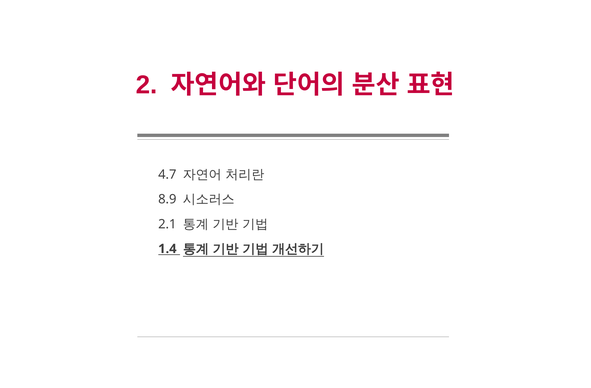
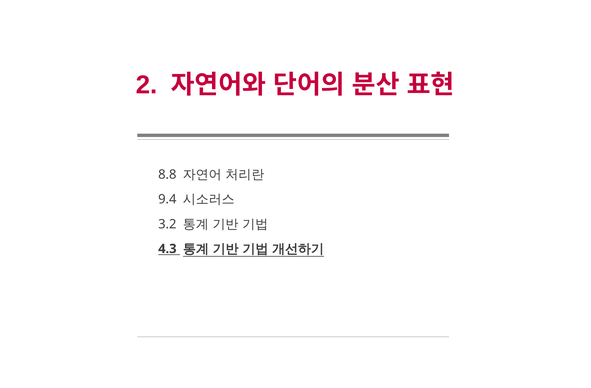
4.7: 4.7 -> 8.8 (167, 175)
8.9: 8.9 -> 9.4 (167, 199)
2.1: 2.1 -> 3.2 (167, 224)
1.4: 1.4 -> 4.3 (167, 249)
